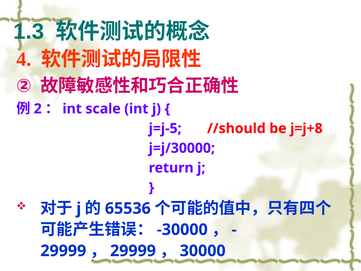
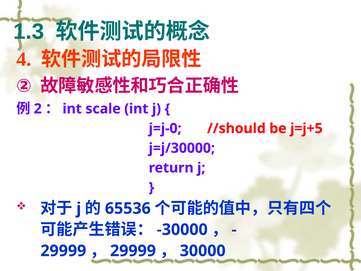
j=j-5: j=j-5 -> j=j-0 (165, 128)
j=j+8: j=j+8 -> j=j+5 (306, 128)
